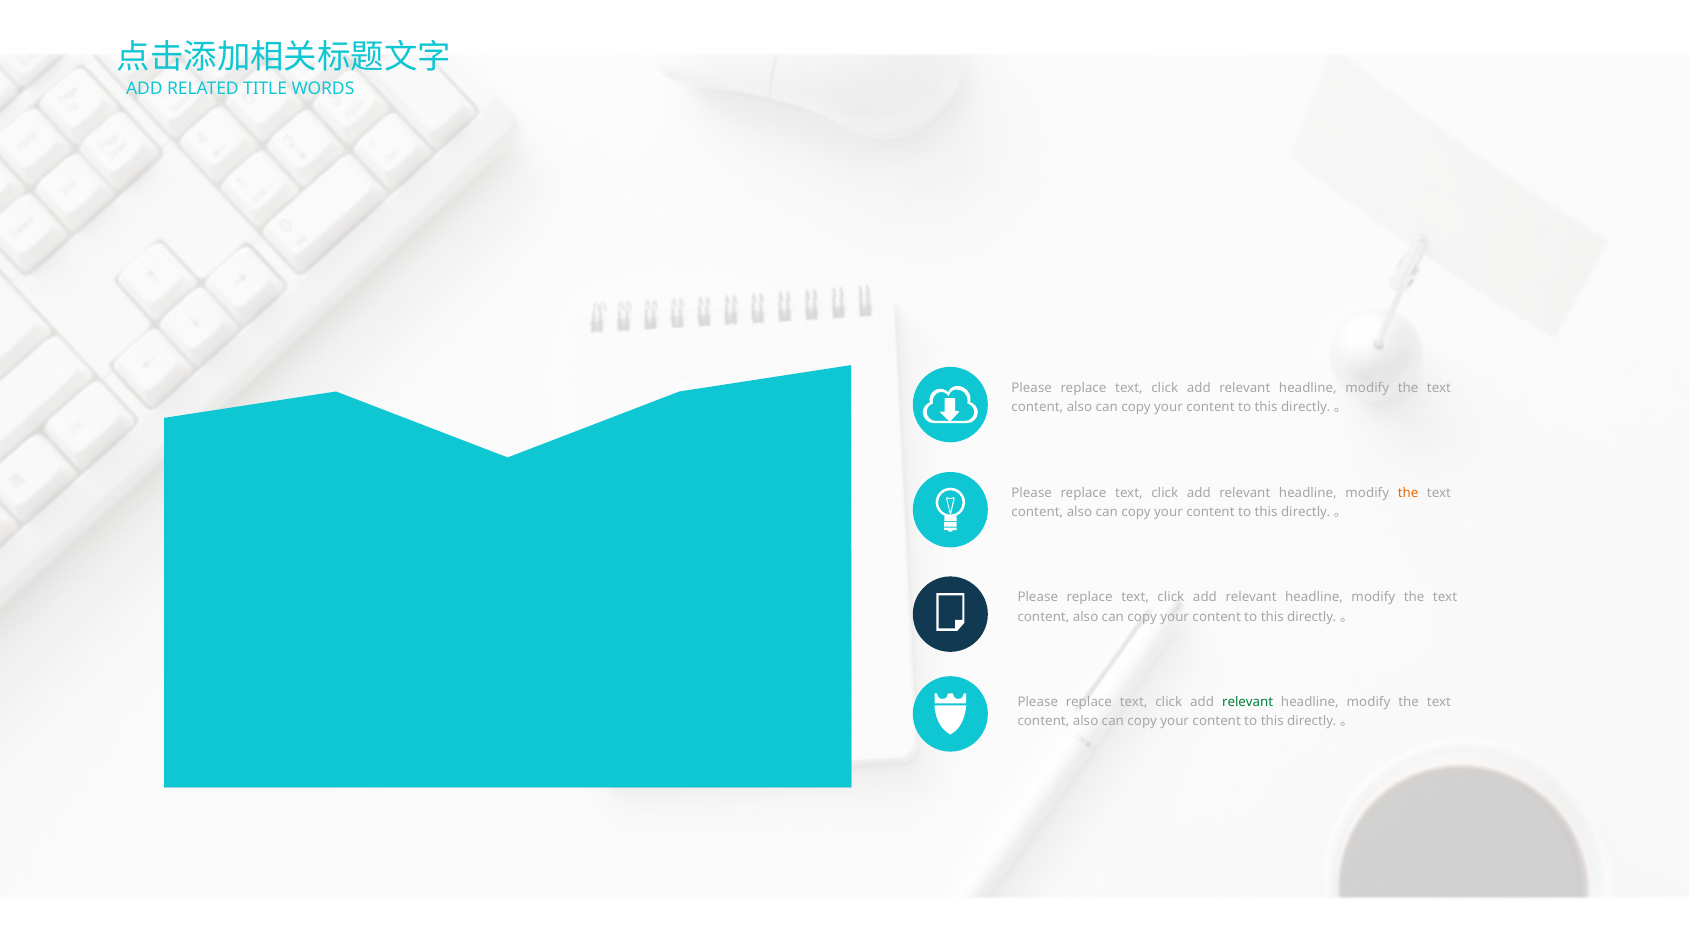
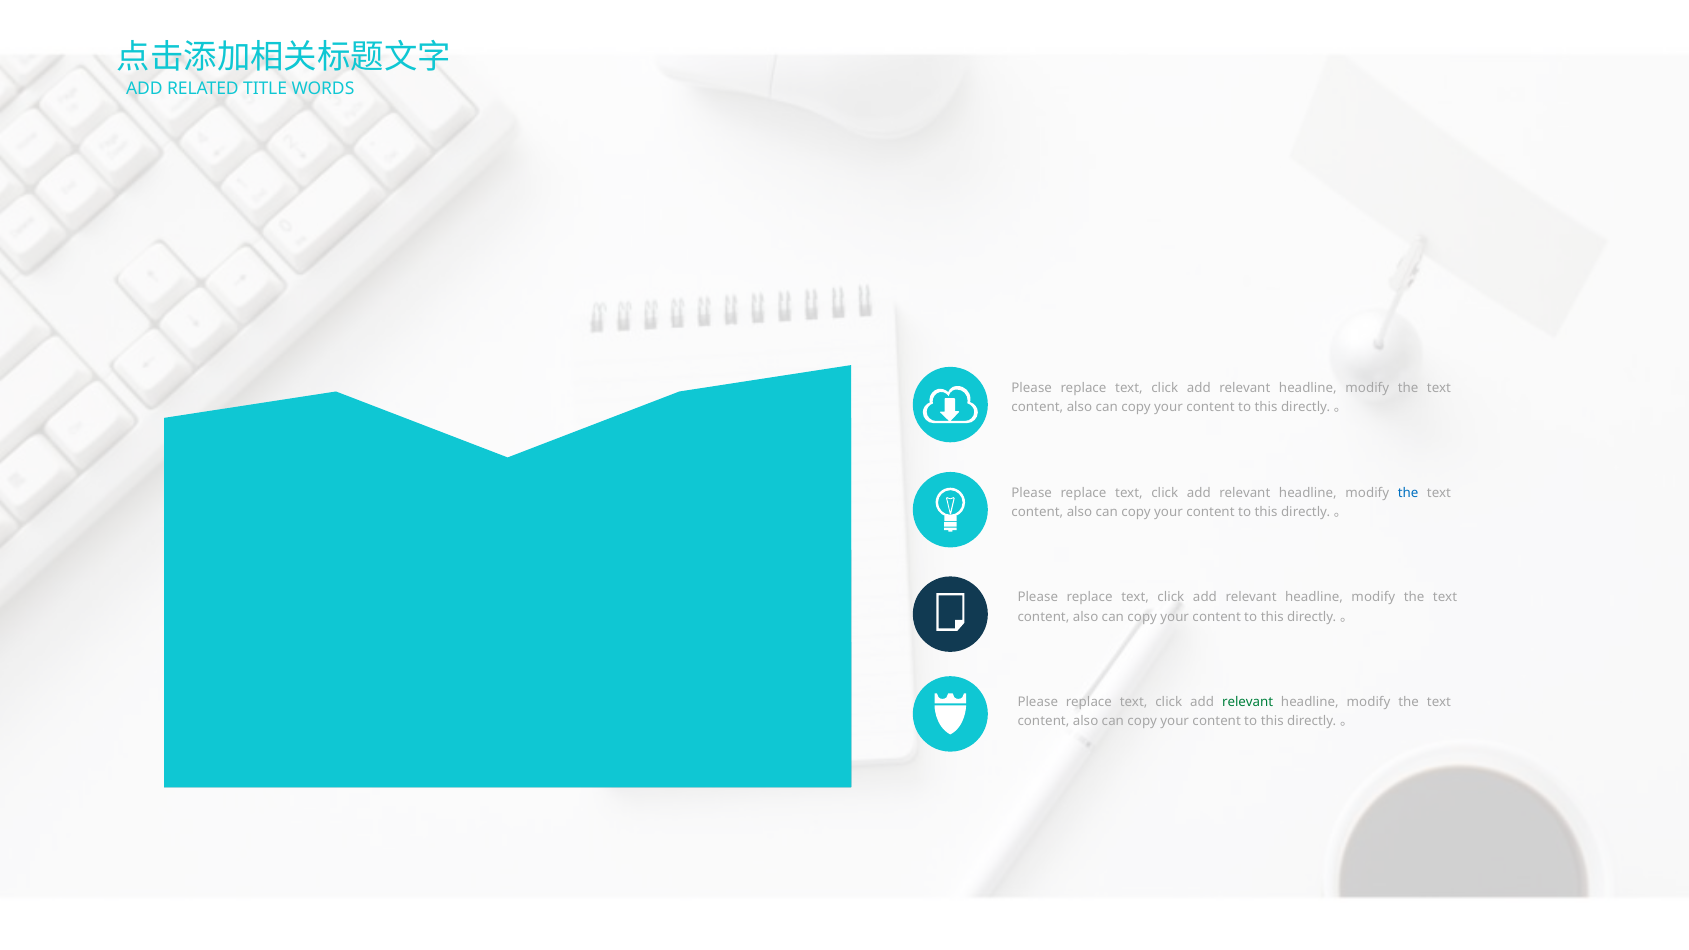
the colour: orange -> blue (1408, 493)
